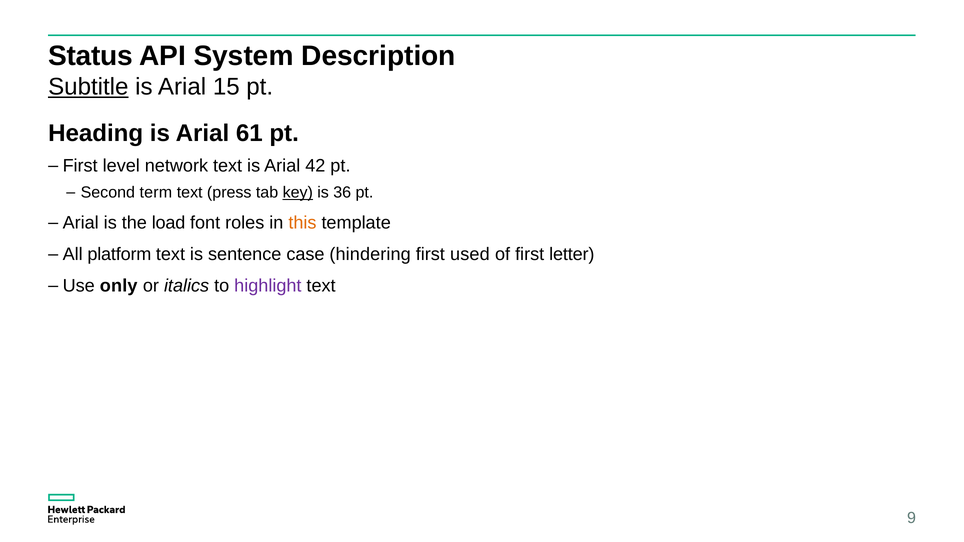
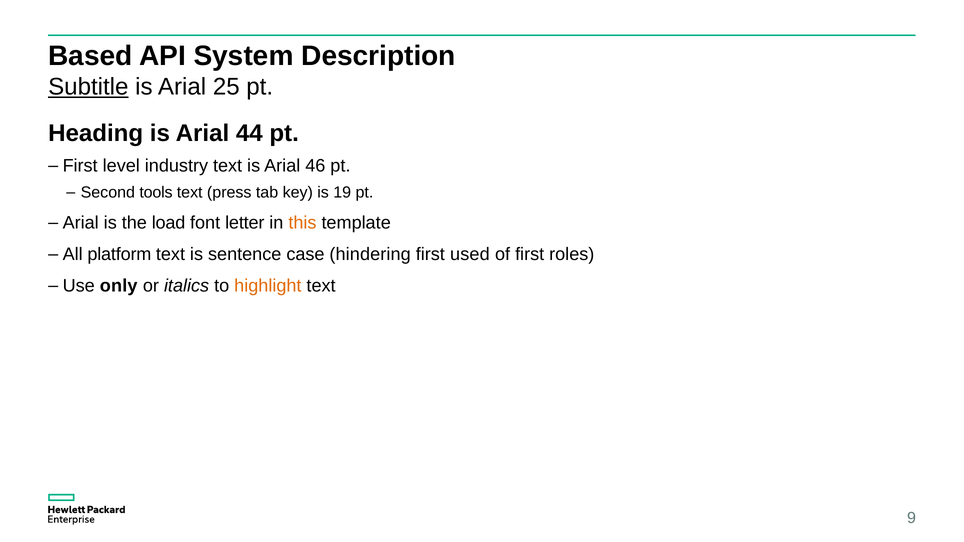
Status: Status -> Based (90, 56)
15: 15 -> 25 (226, 87)
61: 61 -> 44 (249, 133)
network: network -> industry (176, 166)
42: 42 -> 46 (315, 166)
term: term -> tools (156, 193)
key underline: present -> none (298, 193)
36: 36 -> 19 (342, 193)
roles: roles -> letter (245, 223)
letter: letter -> roles (572, 255)
highlight colour: purple -> orange (268, 286)
